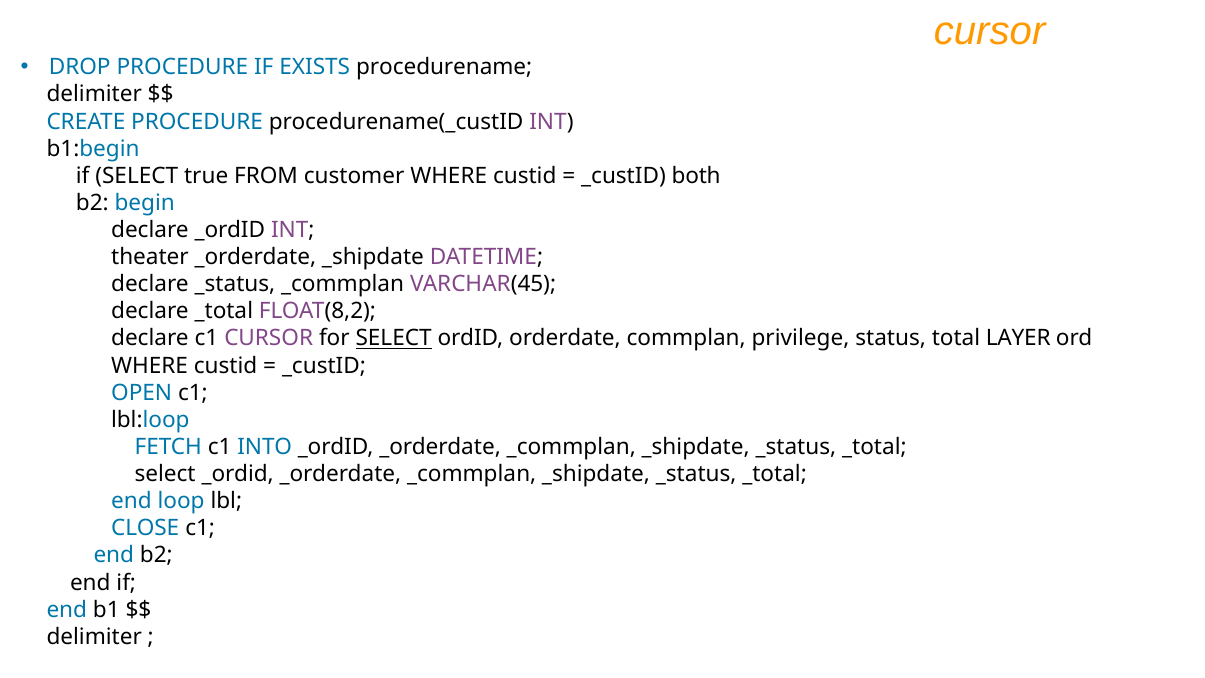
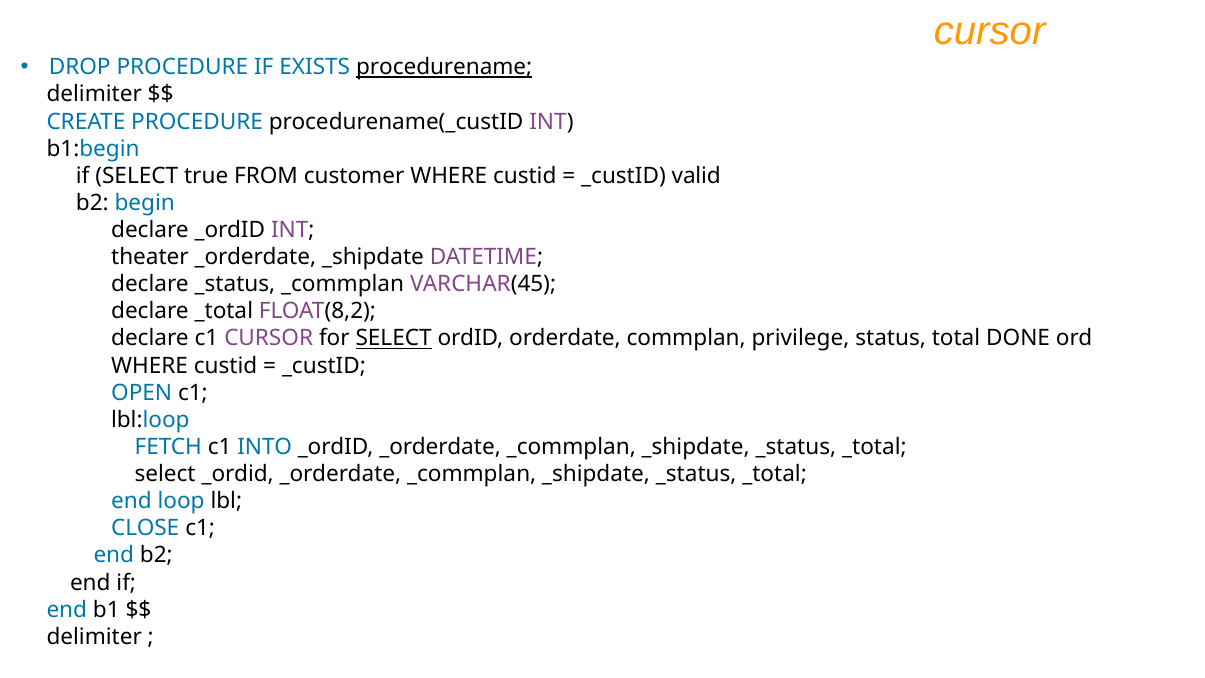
procedurename underline: none -> present (444, 67)
both: both -> valid (696, 176)
LAYER: LAYER -> DONE (1018, 338)
